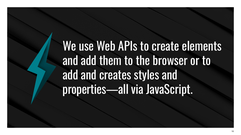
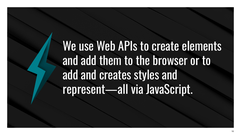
properties—all: properties—all -> represent—all (95, 90)
